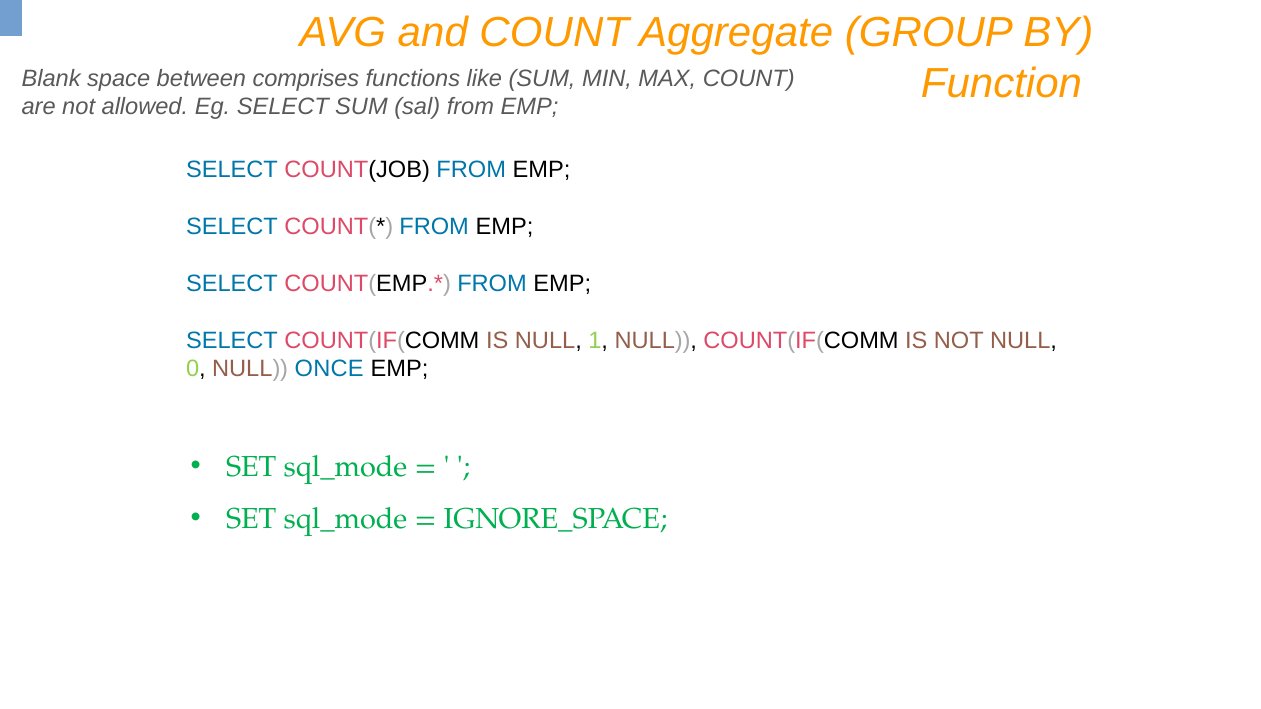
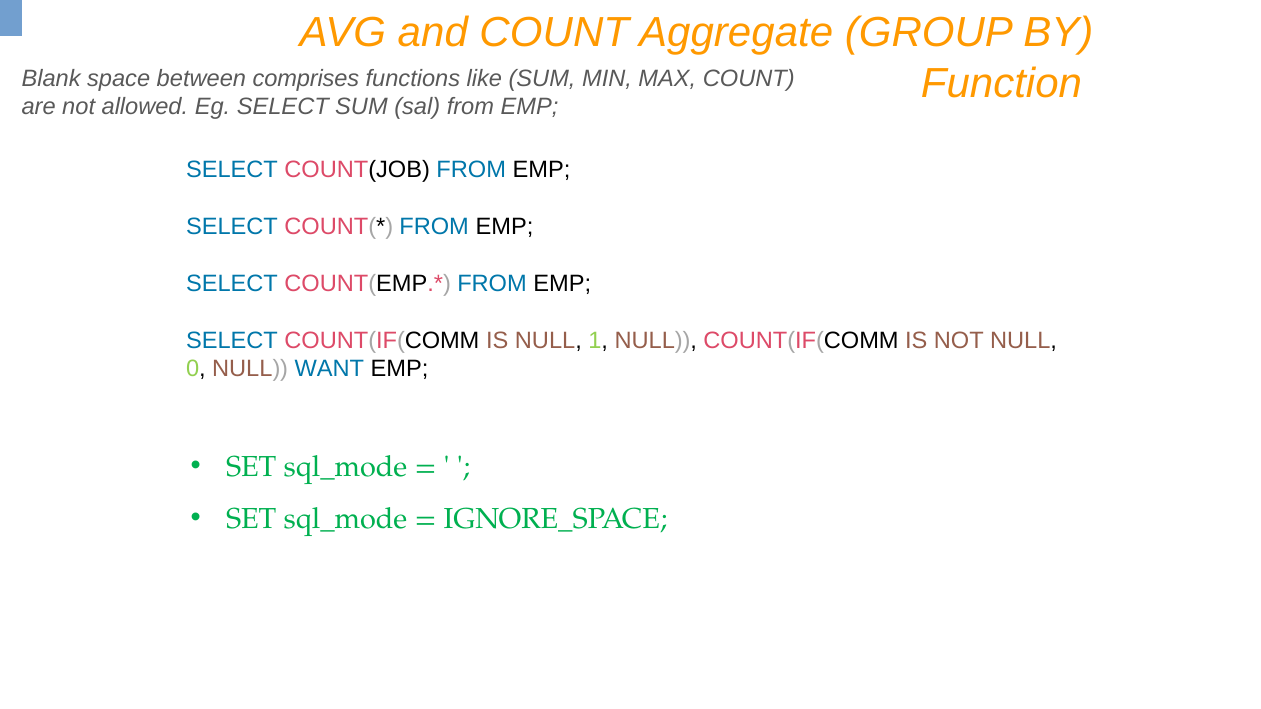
ONCE: ONCE -> WANT (329, 369)
